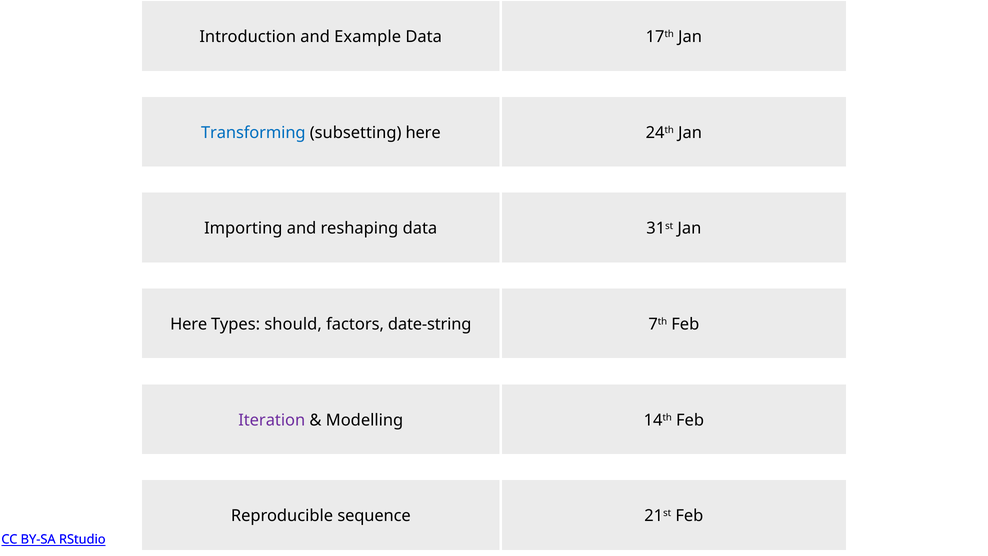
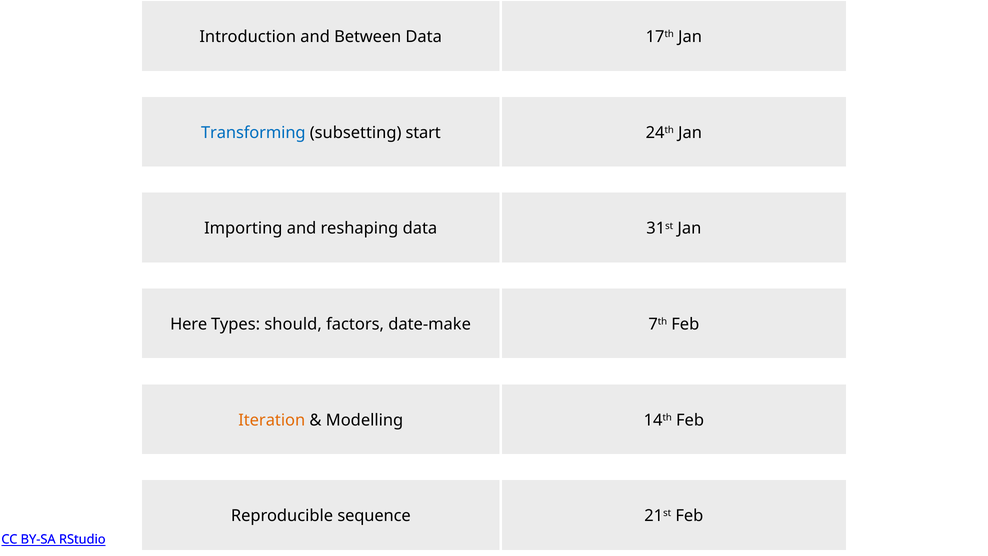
Example: Example -> Between (368, 37)
subsetting here: here -> start (423, 133)
date-string: date-string -> date-make (430, 324)
Iteration colour: purple -> orange (272, 420)
